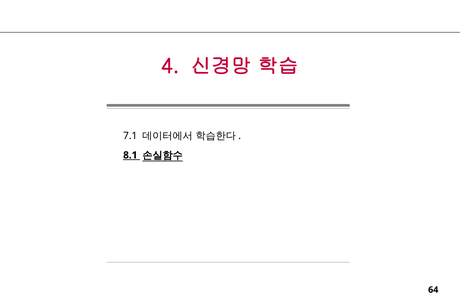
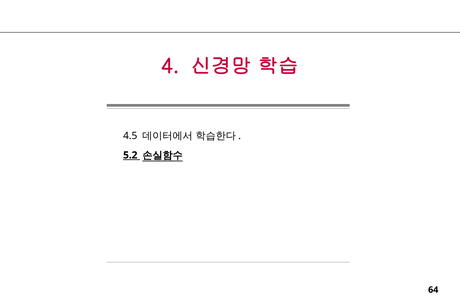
7.1: 7.1 -> 4.5 (130, 136)
8.1: 8.1 -> 5.2 (130, 155)
